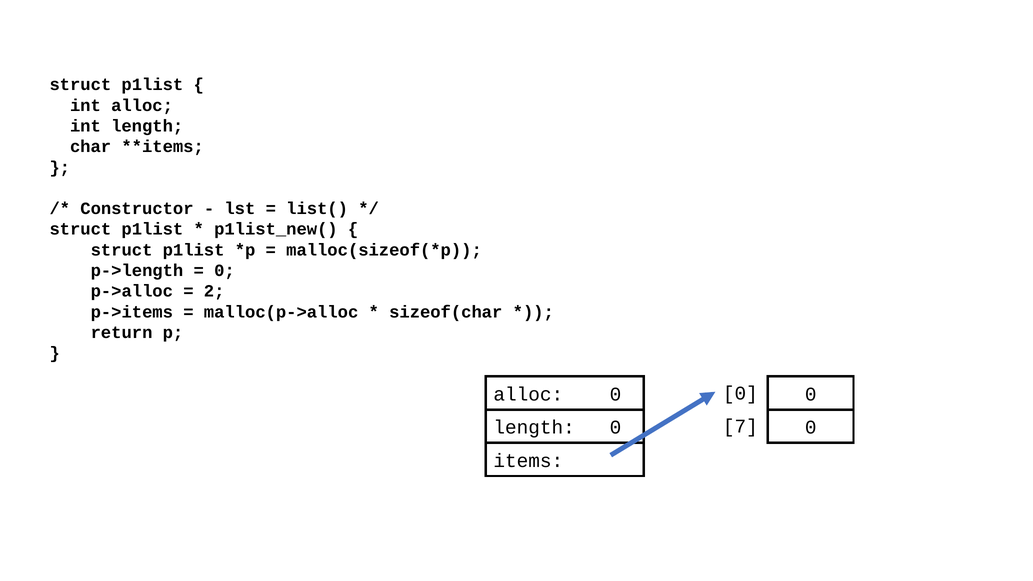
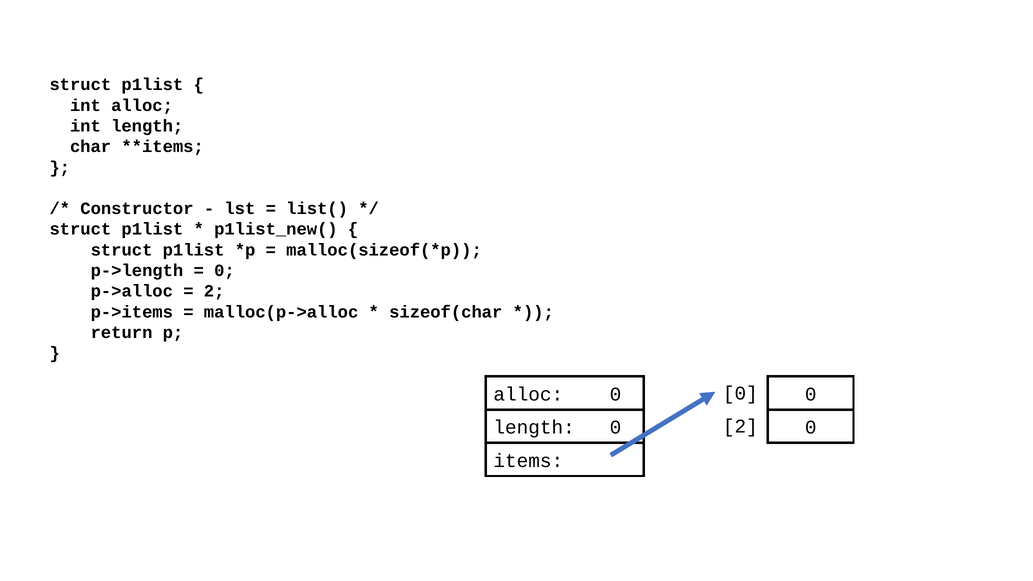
7: 7 -> 2 (740, 426)
